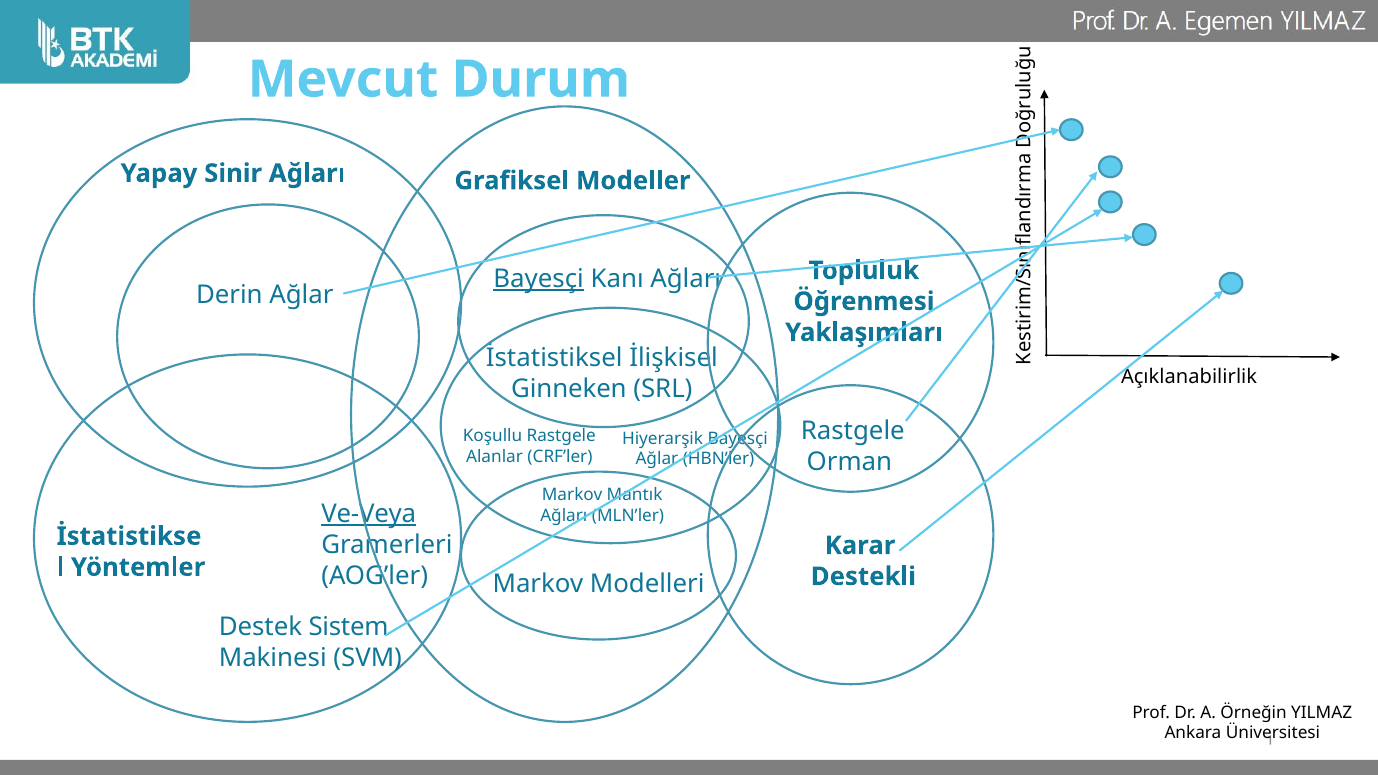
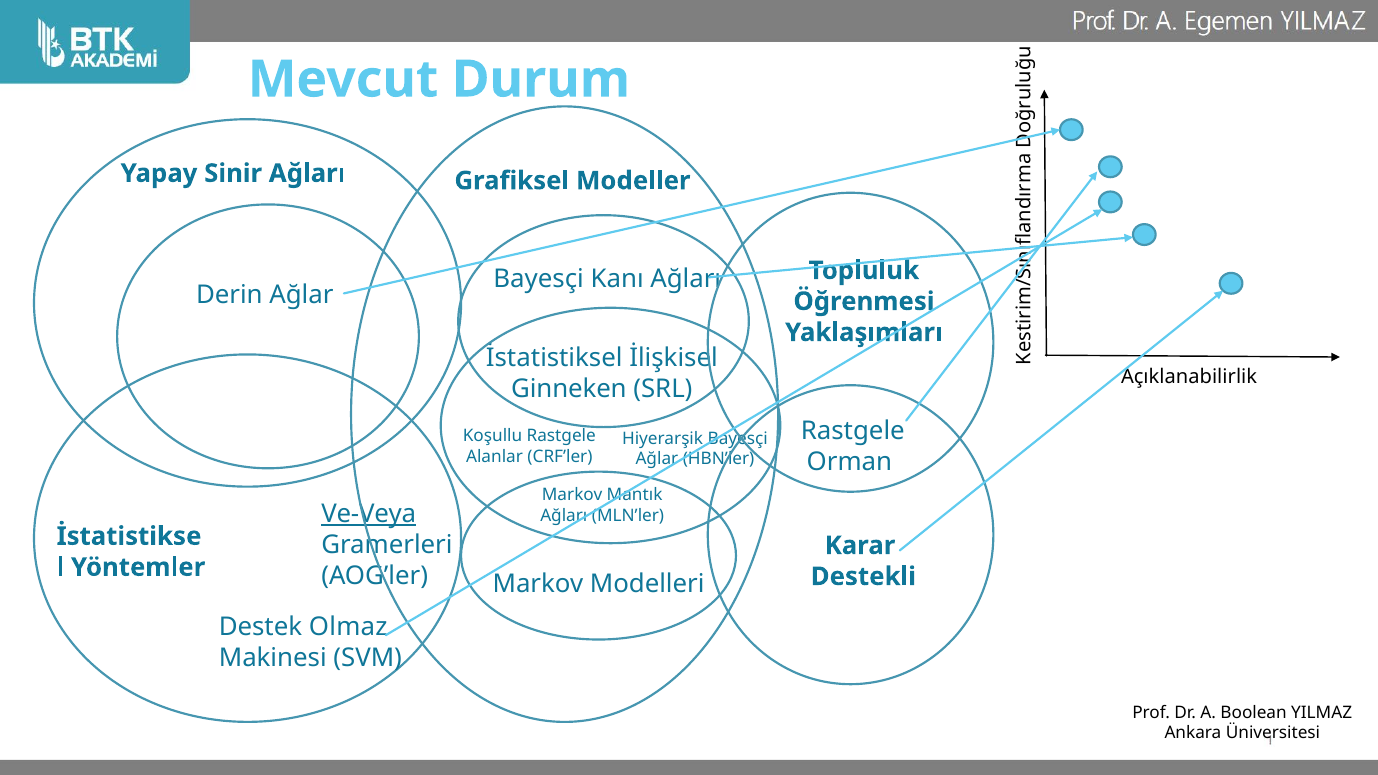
Bayesçi underline: present -> none (539, 279)
Sistem: Sistem -> Olmaz (348, 627)
Örneğin: Örneğin -> Boolean (1254, 713)
